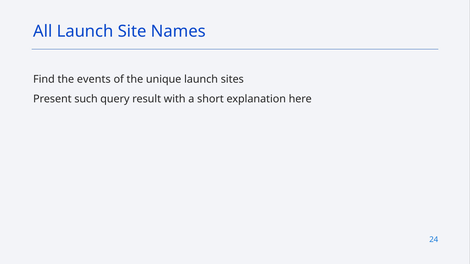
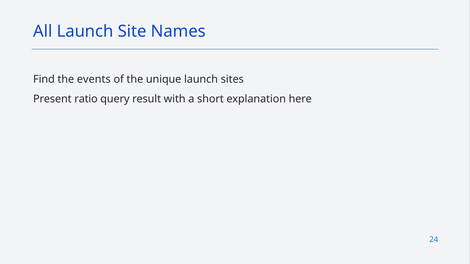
such: such -> ratio (86, 99)
